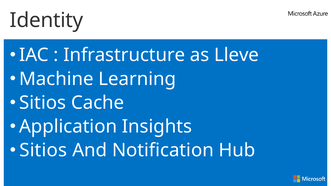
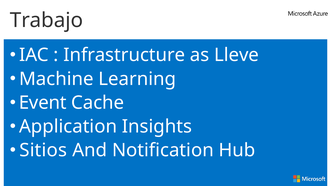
Identity: Identity -> Trabajo (46, 20)
Sitios: Sitios -> Event (43, 103)
